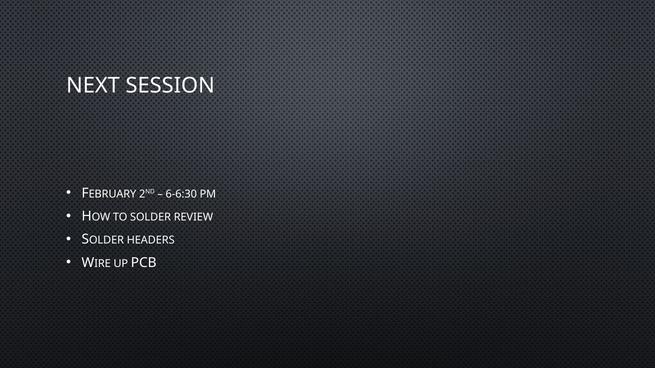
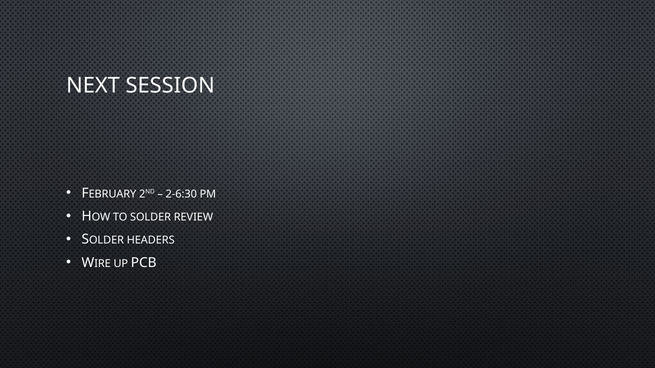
6-6:30: 6-6:30 -> 2-6:30 (181, 194)
